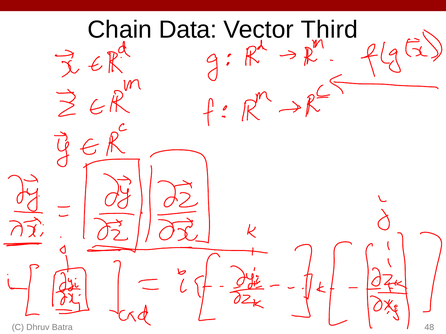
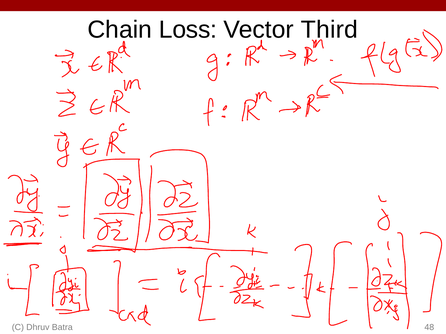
Data: Data -> Loss (188, 30)
